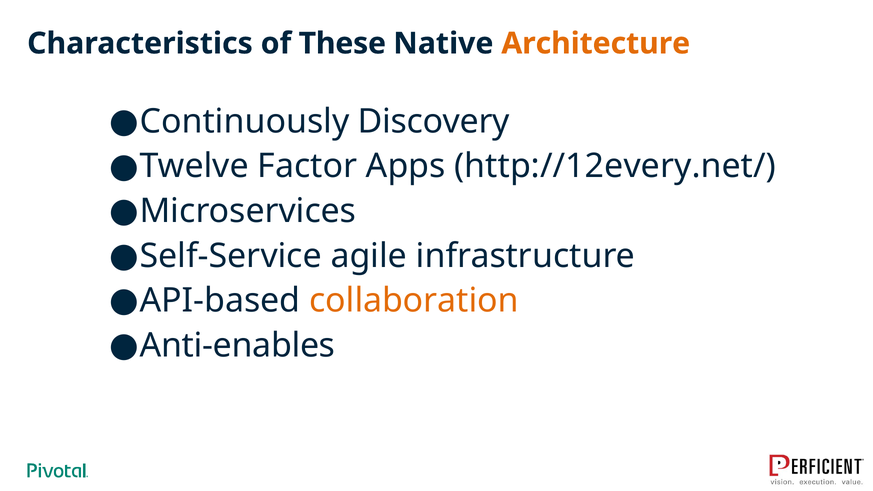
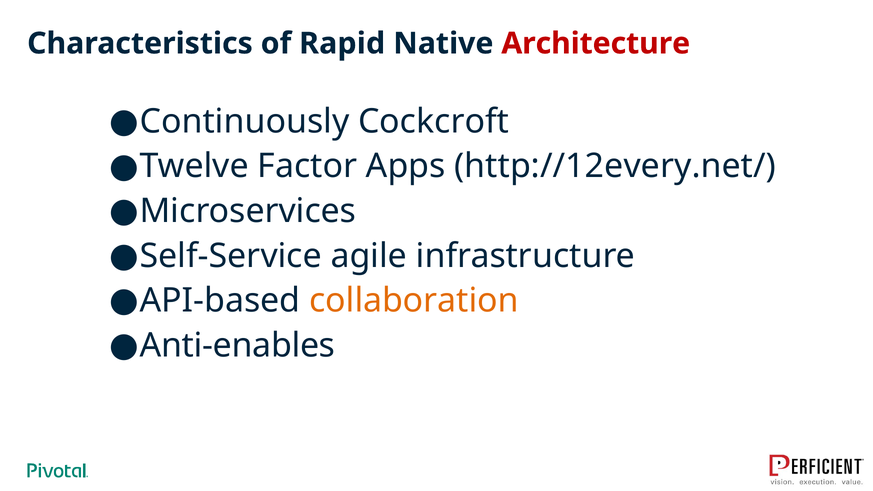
These: These -> Rapid (342, 43)
Architecture colour: orange -> red (596, 43)
Discovery: Discovery -> Cockcroft (434, 121)
